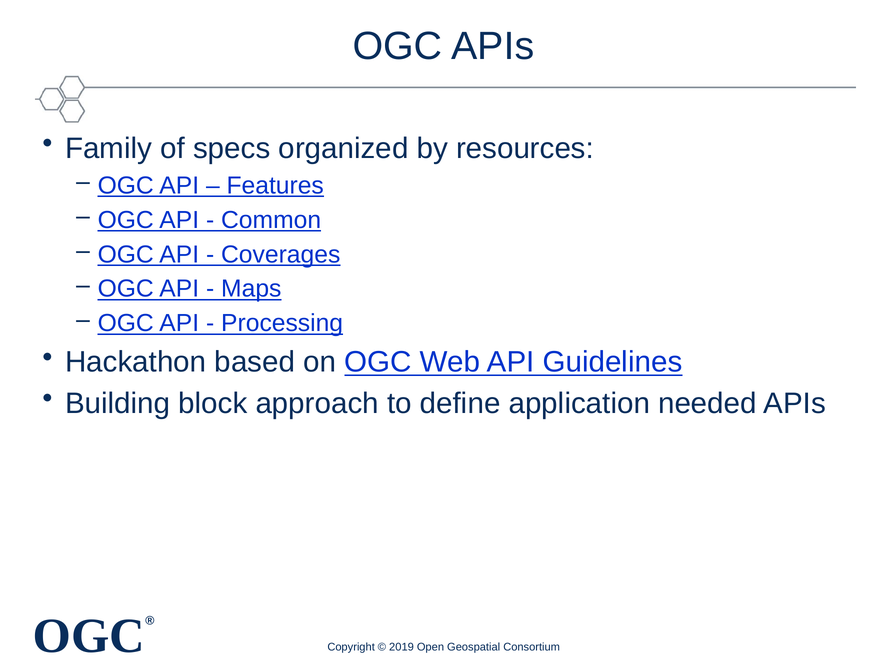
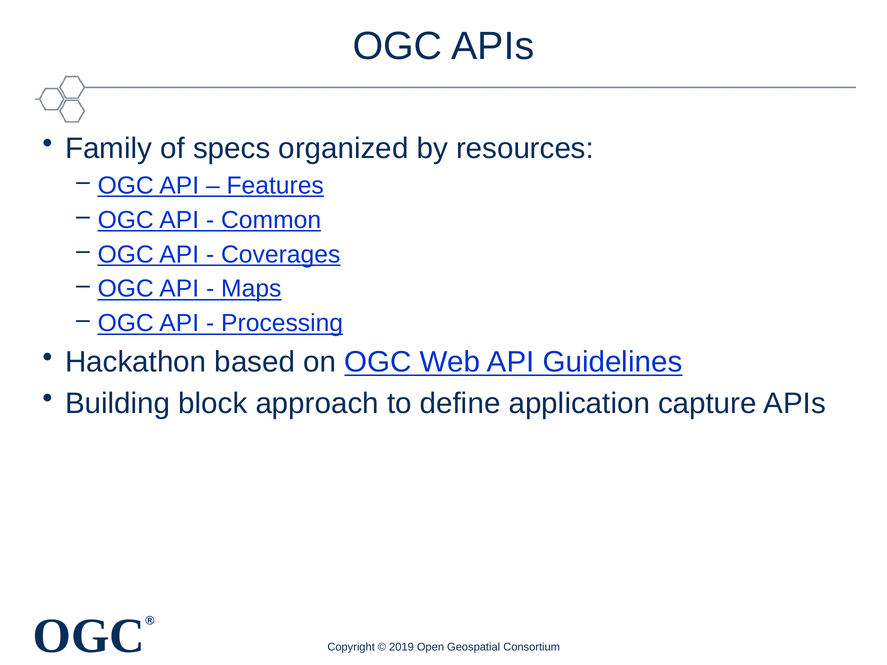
needed: needed -> capture (707, 404)
